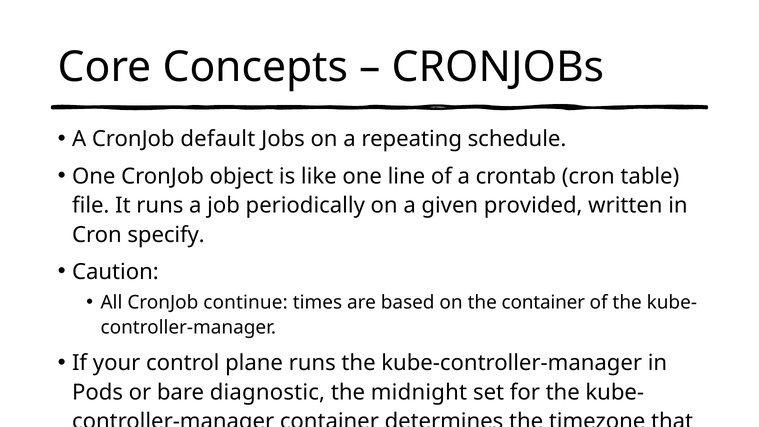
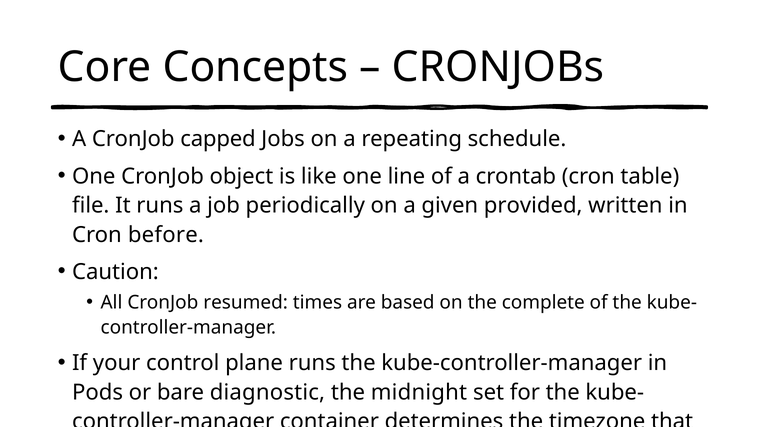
default: default -> capped (218, 139)
specify: specify -> before (166, 235)
continue: continue -> resumed (246, 302)
the container: container -> complete (543, 302)
